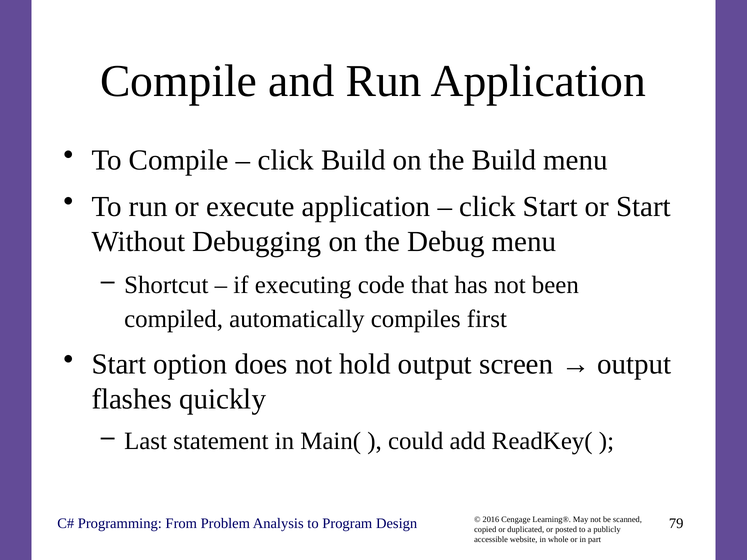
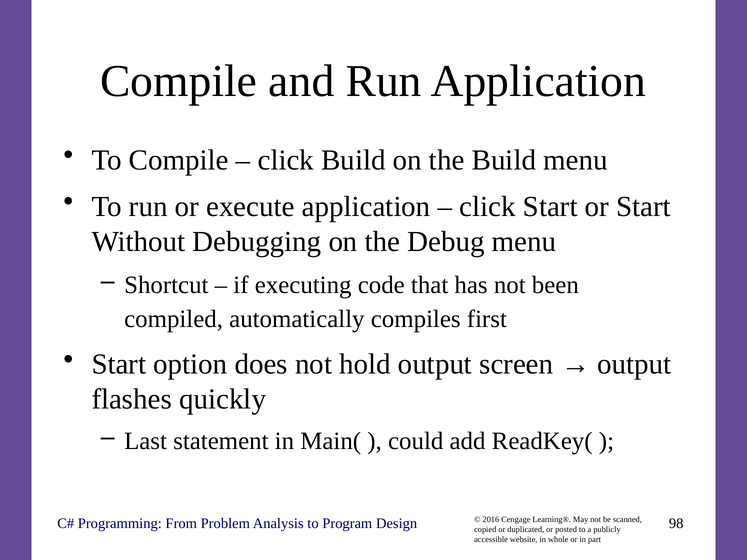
79: 79 -> 98 (676, 524)
